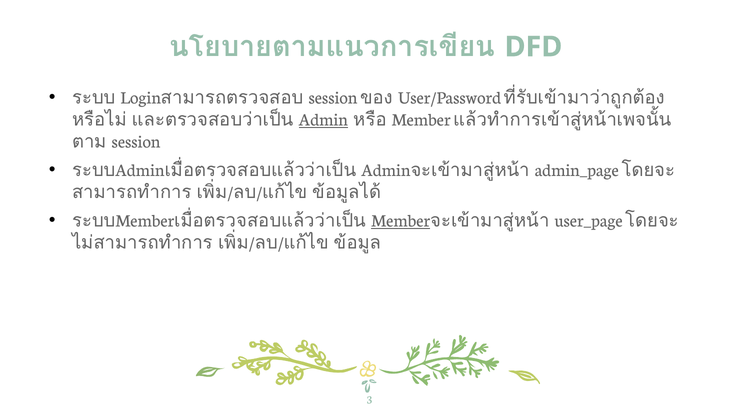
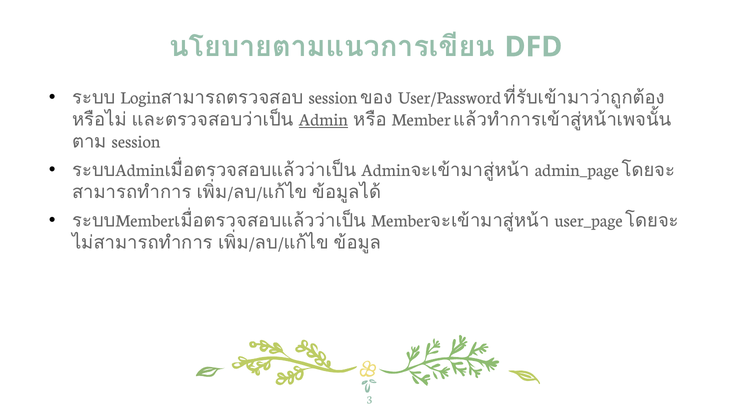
Member underline: present -> none (401, 221)
